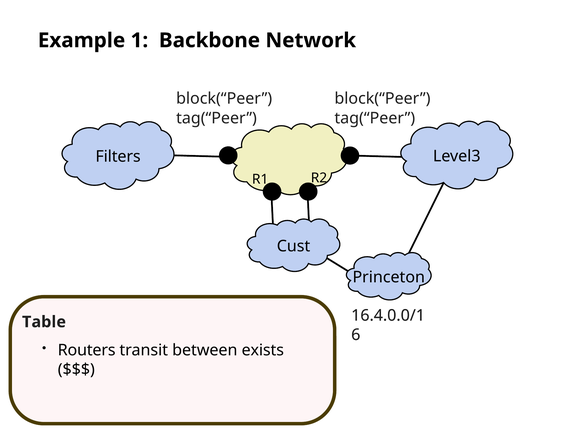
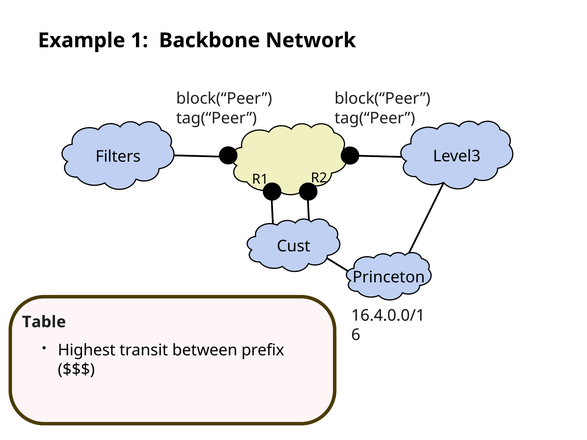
Routers: Routers -> Highest (87, 351)
exists: exists -> prefix (263, 351)
